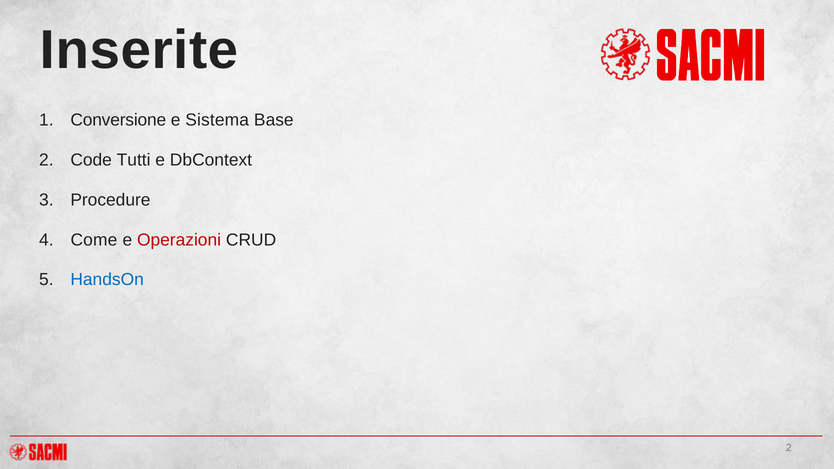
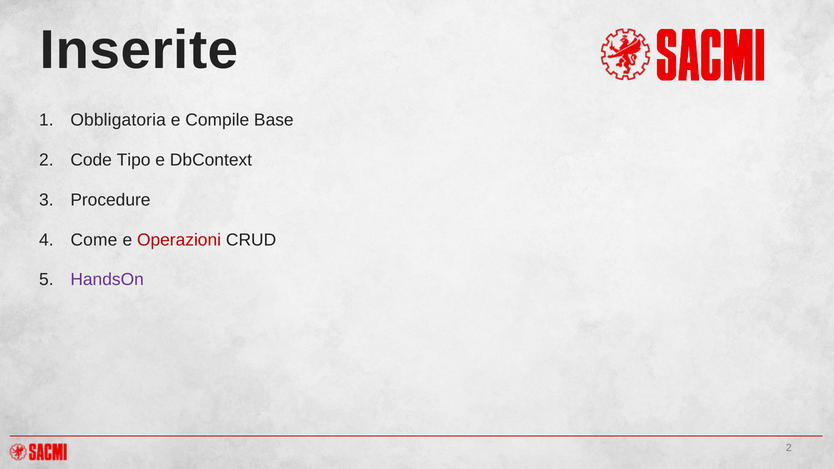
Conversione: Conversione -> Obbligatoria (118, 120)
Sistema: Sistema -> Compile (217, 120)
Tutti: Tutti -> Tipo (134, 160)
HandsOn colour: blue -> purple (107, 280)
